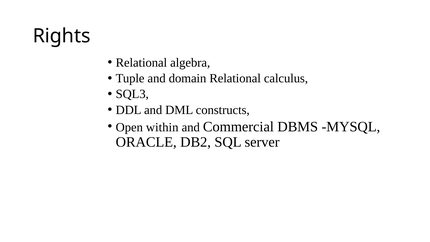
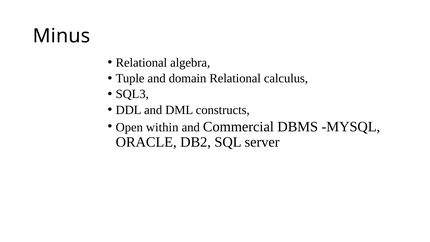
Rights: Rights -> Minus (61, 36)
